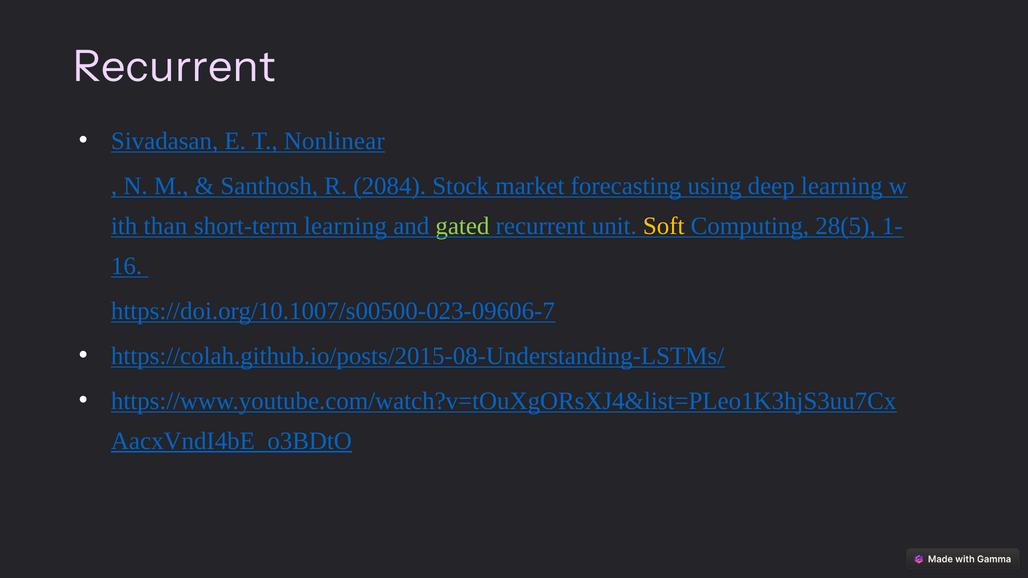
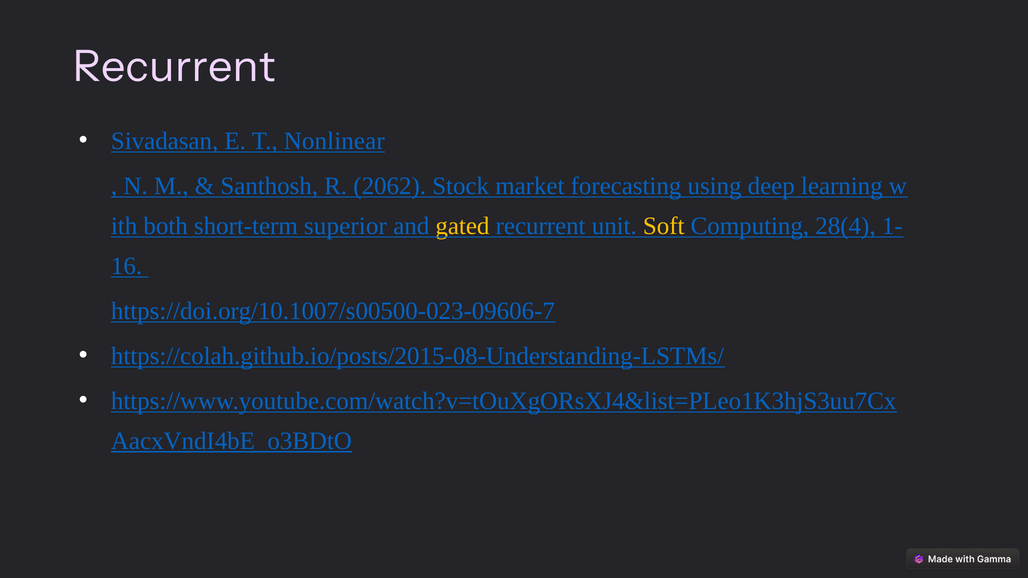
2084: 2084 -> 2062 (390, 186)
than: than -> both (166, 226)
short-term learning: learning -> superior (345, 226)
gated colour: light green -> yellow (462, 226)
28(5: 28(5 -> 28(4 (845, 226)
